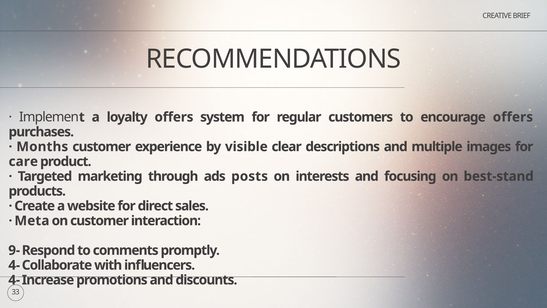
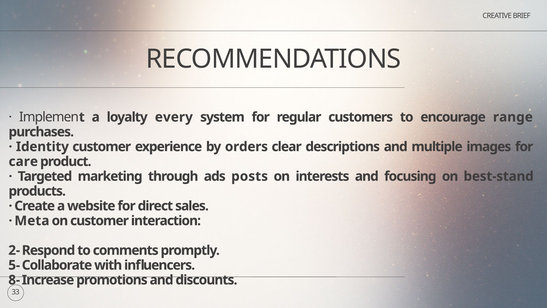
loyalty offers: offers -> every (174, 117)
encourage offers: offers -> range (513, 117)
Months: Months -> Identity (42, 147)
visible: visible -> orders (246, 147)
9-: 9- -> 2- (14, 250)
4-: 4- -> 5- (14, 265)
4-: 4- -> 8- (14, 280)
